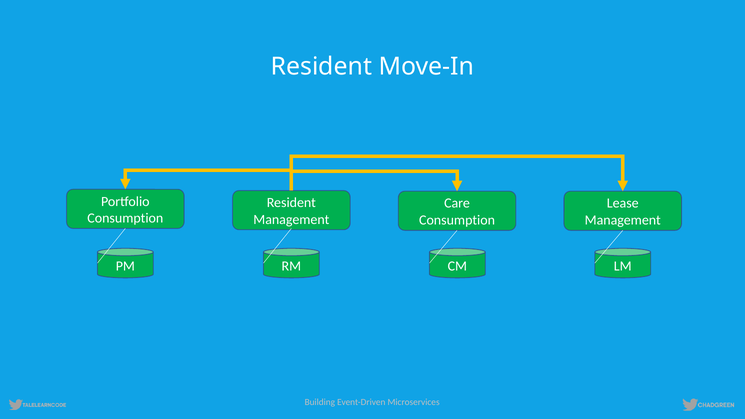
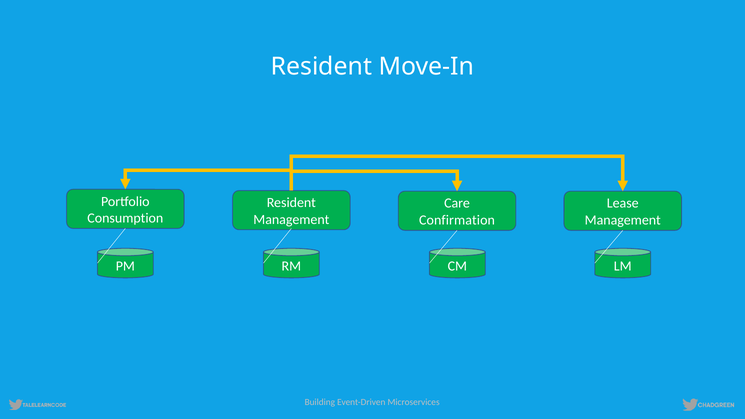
Consumption: Consumption -> Confirmation (457, 220)
